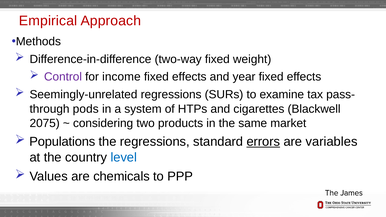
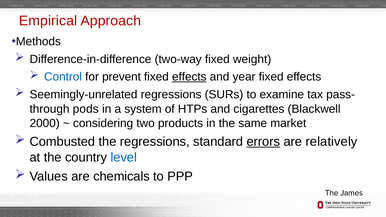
Control colour: purple -> blue (63, 77)
income: income -> prevent (122, 77)
effects underline: none -> present (189, 77)
2075: 2075 -> 2000 (45, 123)
Populations: Populations -> Combusted (62, 142)
variables: variables -> relatively (332, 142)
